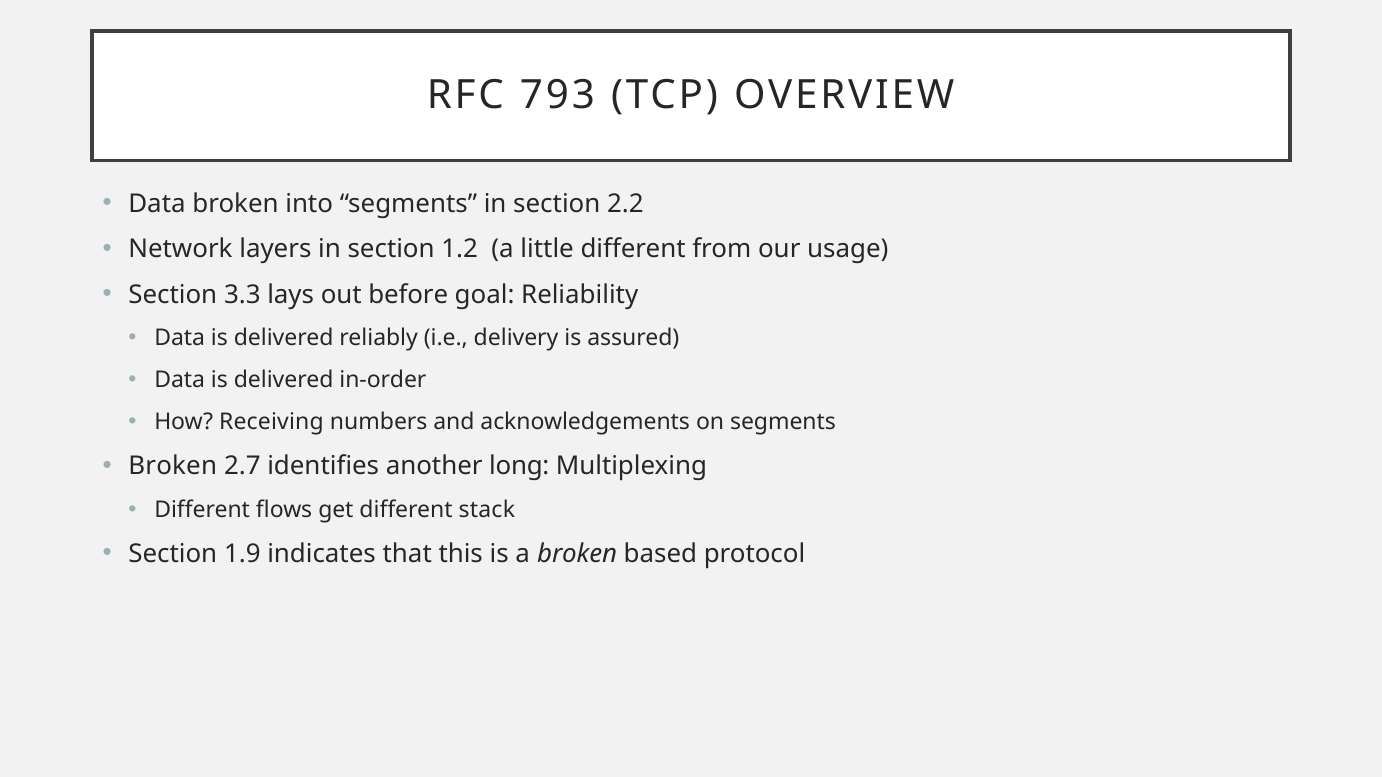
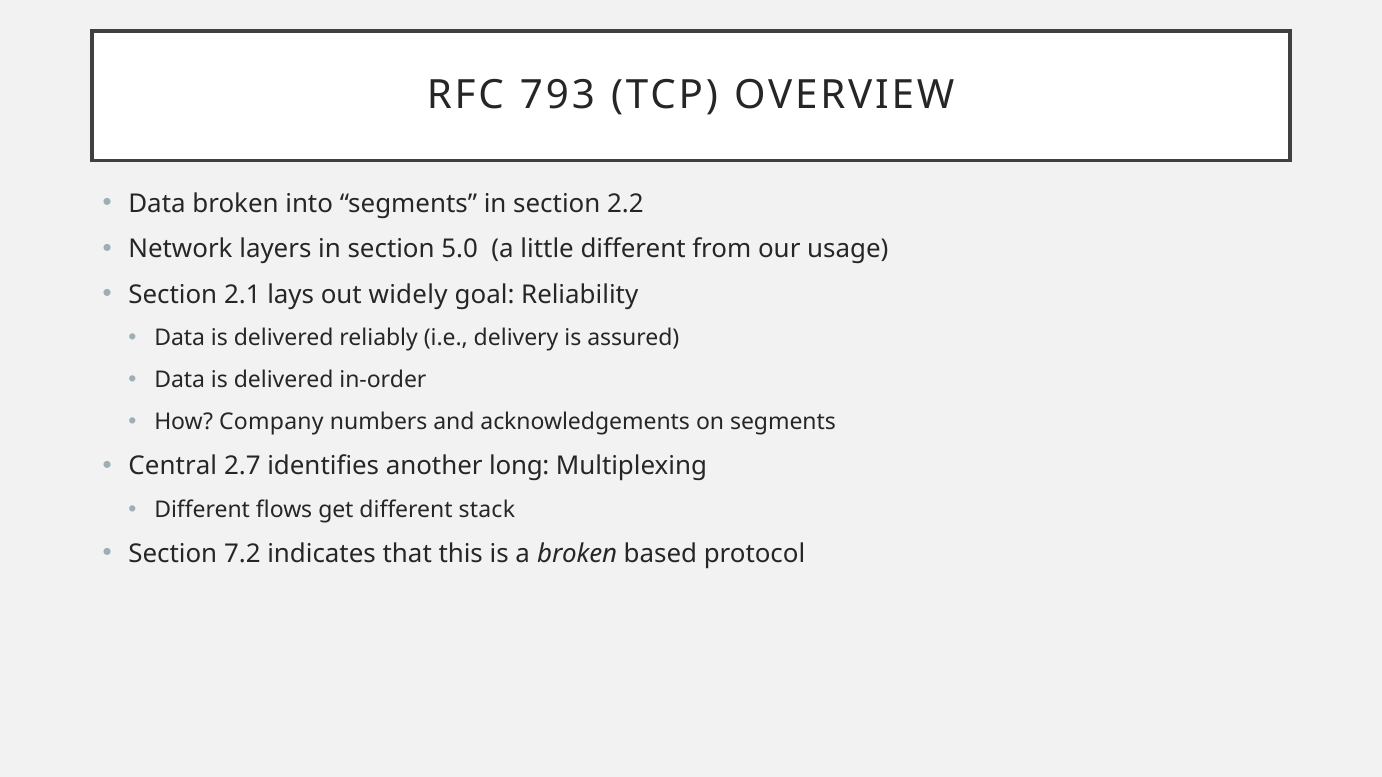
1.2: 1.2 -> 5.0 (460, 249)
3.3: 3.3 -> 2.1 (242, 295)
before: before -> widely (408, 295)
Receiving: Receiving -> Company (271, 423)
Broken: Broken -> Central (173, 467)
1.9: 1.9 -> 7.2 (242, 554)
